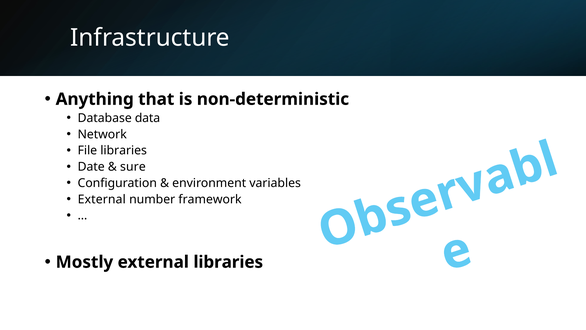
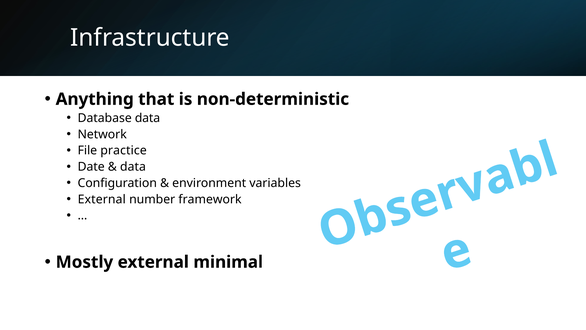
File libraries: libraries -> practice (124, 150)
sure: sure -> data (133, 167)
external libraries: libraries -> minimal (228, 262)
